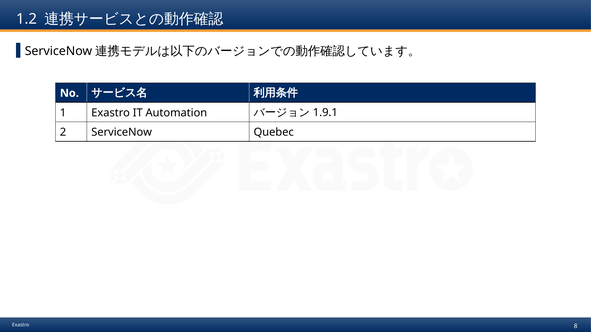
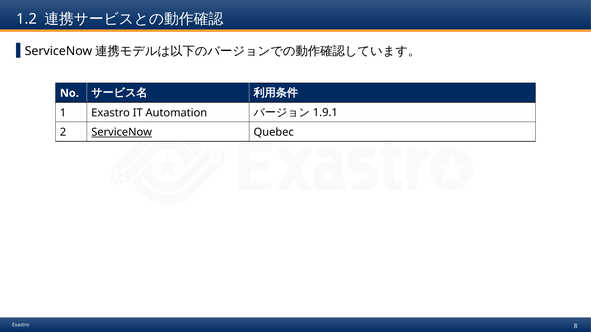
ServiceNow underline: none -> present (122, 132)
